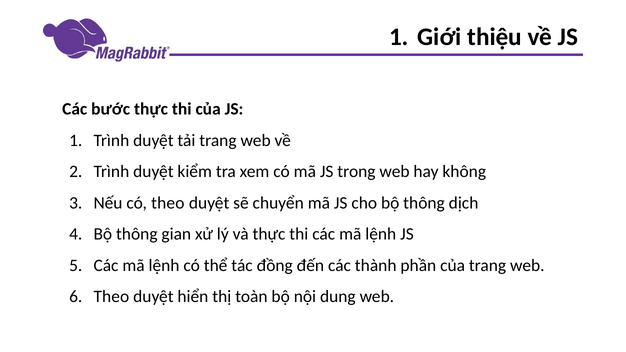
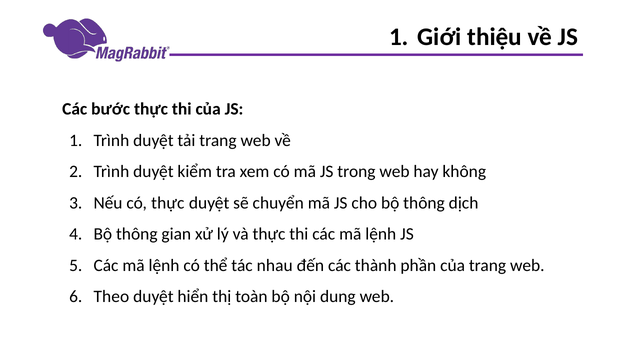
có theo: theo -> thực (168, 203)
đồng: đồng -> nhau (275, 266)
